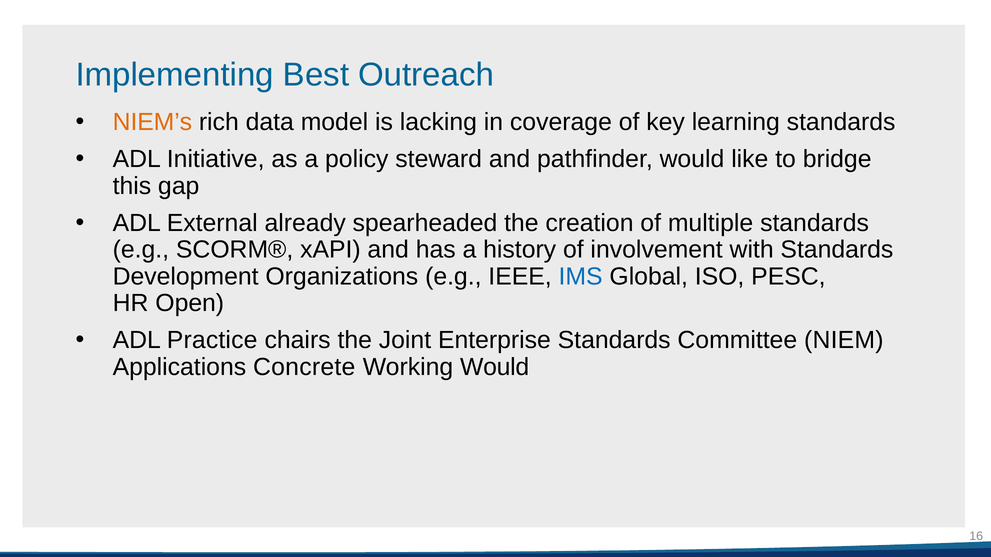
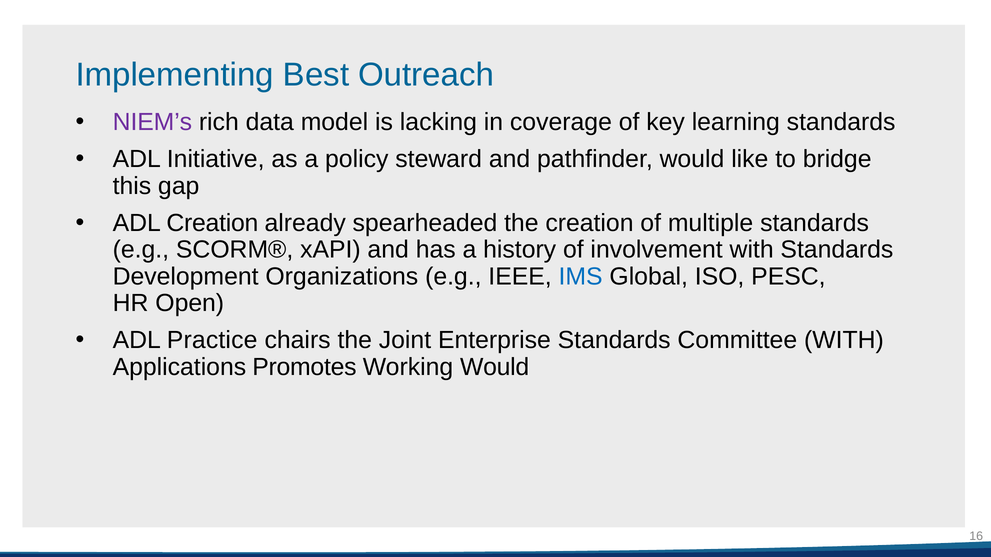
NIEM’s colour: orange -> purple (152, 122)
ADL External: External -> Creation (212, 223)
Committee NIEM: NIEM -> WITH (844, 340)
Concrete: Concrete -> Promotes (304, 367)
